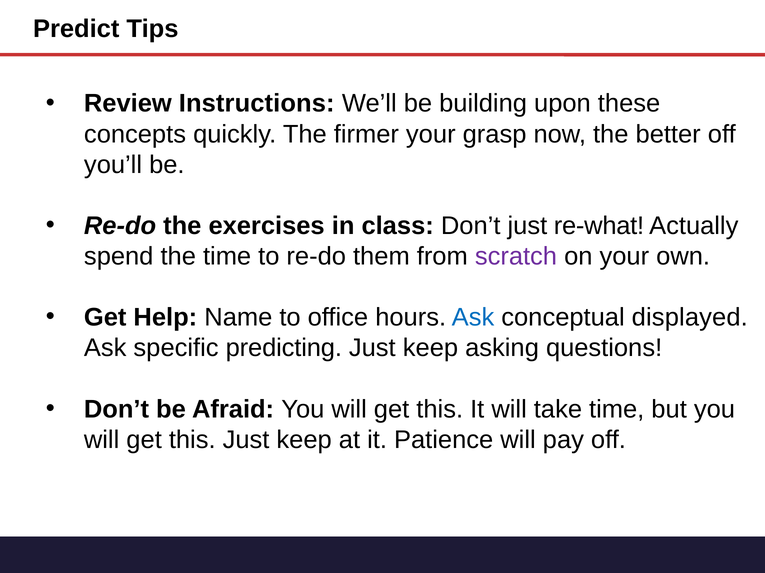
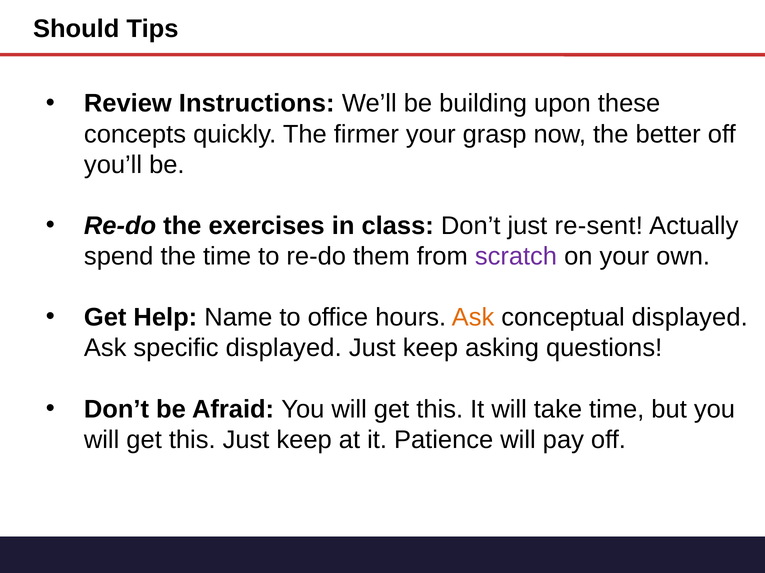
Predict: Predict -> Should (76, 29)
re-what: re-what -> re-sent (599, 226)
Ask colour: blue -> orange (473, 318)
specific predicting: predicting -> displayed (284, 349)
